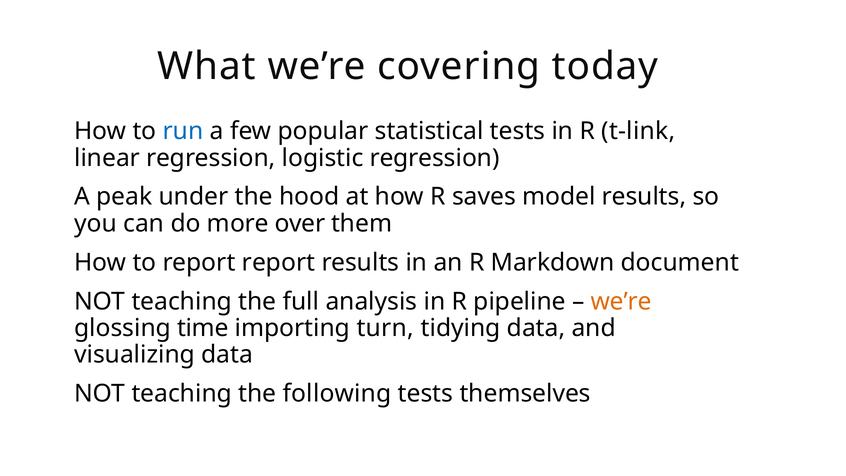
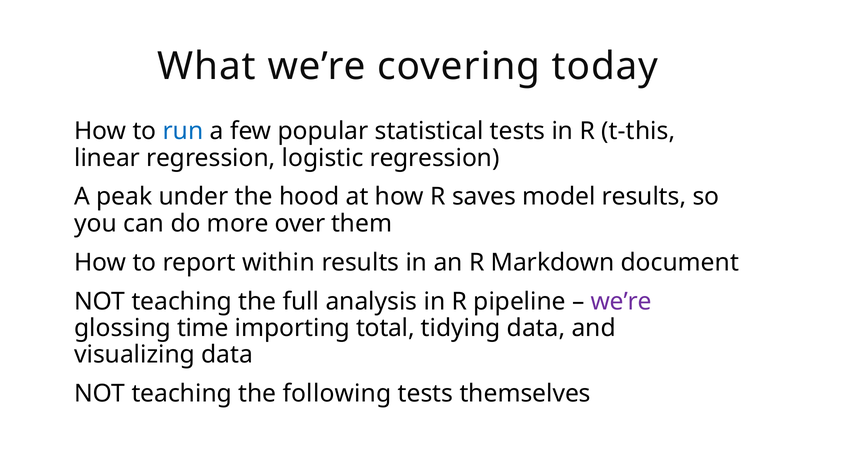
t-link: t-link -> t-this (638, 131)
report report: report -> within (278, 262)
we’re colour: orange -> purple (621, 301)
turn: turn -> total (386, 328)
